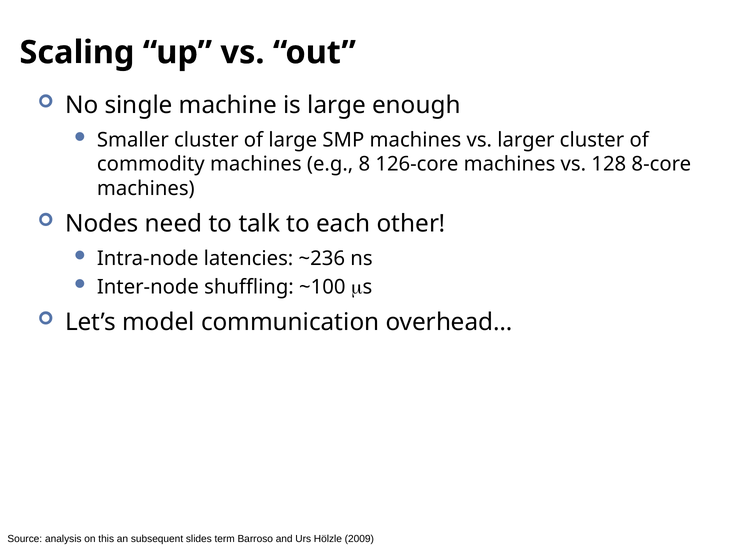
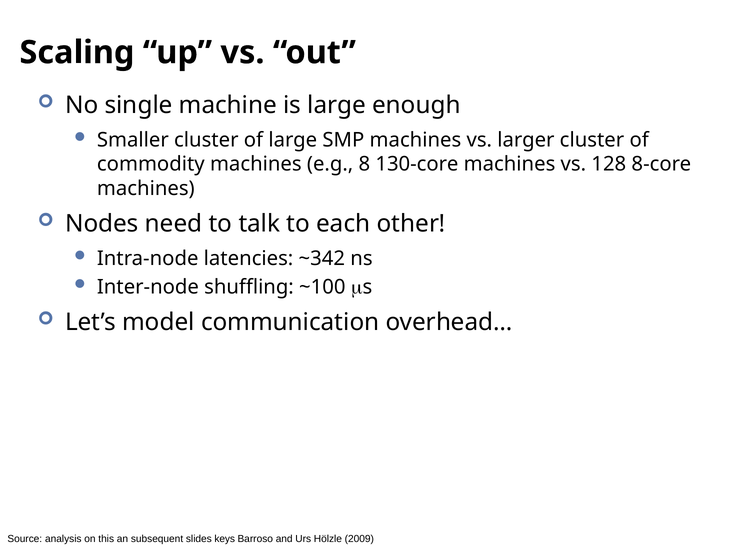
126-core: 126-core -> 130-core (417, 164)
~236: ~236 -> ~342 (322, 258)
term: term -> keys (225, 538)
